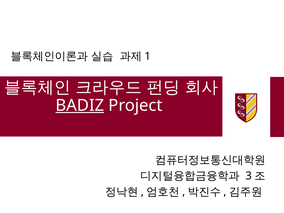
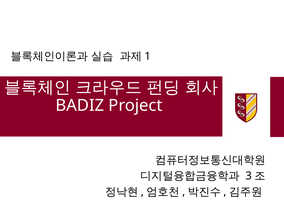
BADIZ underline: present -> none (80, 105)
